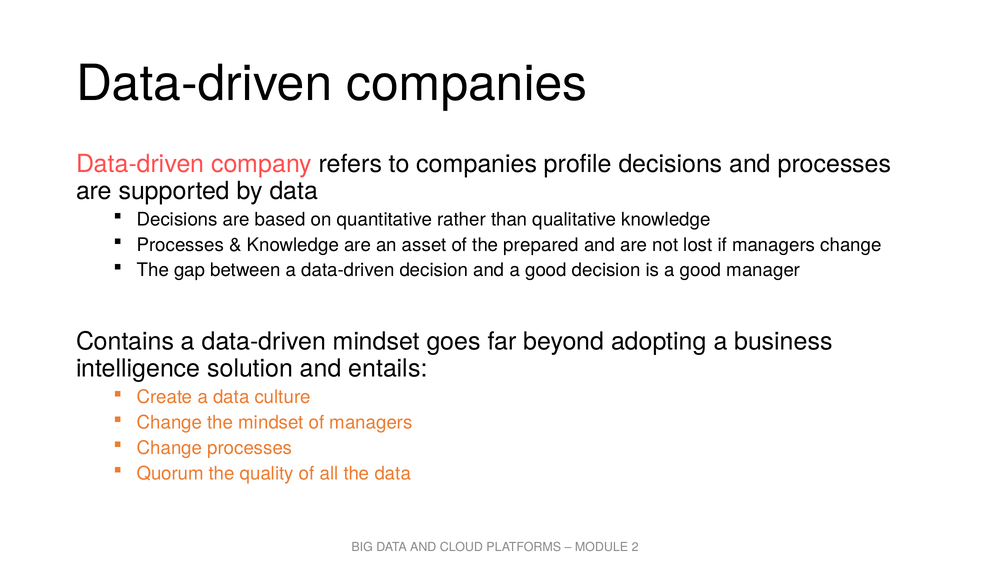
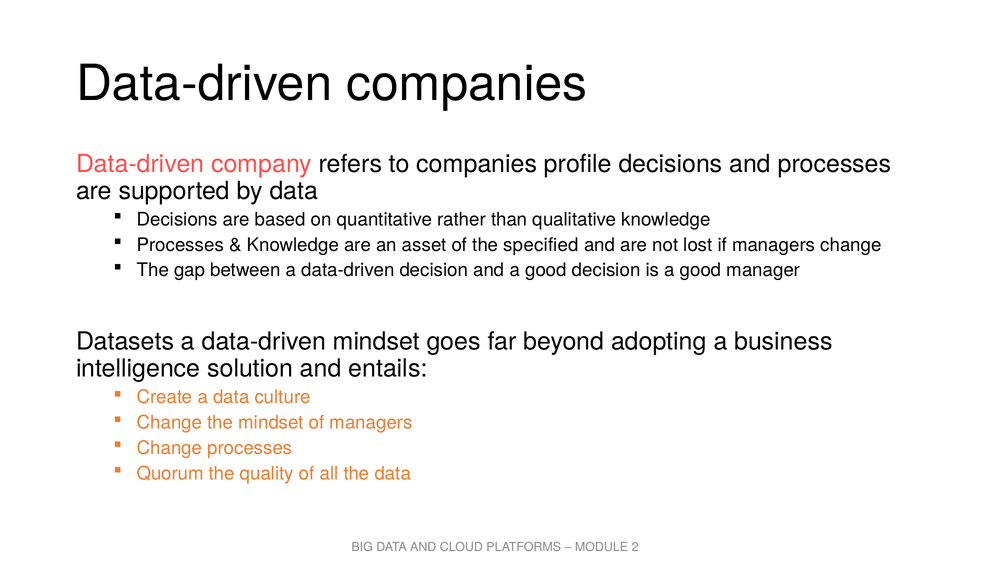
prepared: prepared -> specified (541, 245)
Contains: Contains -> Datasets (125, 341)
